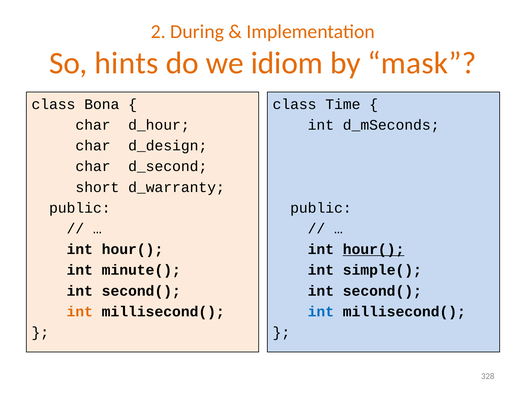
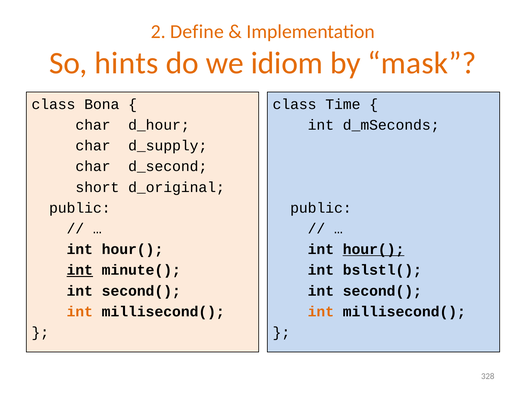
During: During -> Define (197, 32)
d_design: d_design -> d_supply (168, 146)
d_warranty: d_warranty -> d_original (177, 187)
int underline: none -> present (80, 270)
simple(: simple( -> bslstl( (382, 270)
int colour: blue -> orange (321, 312)
